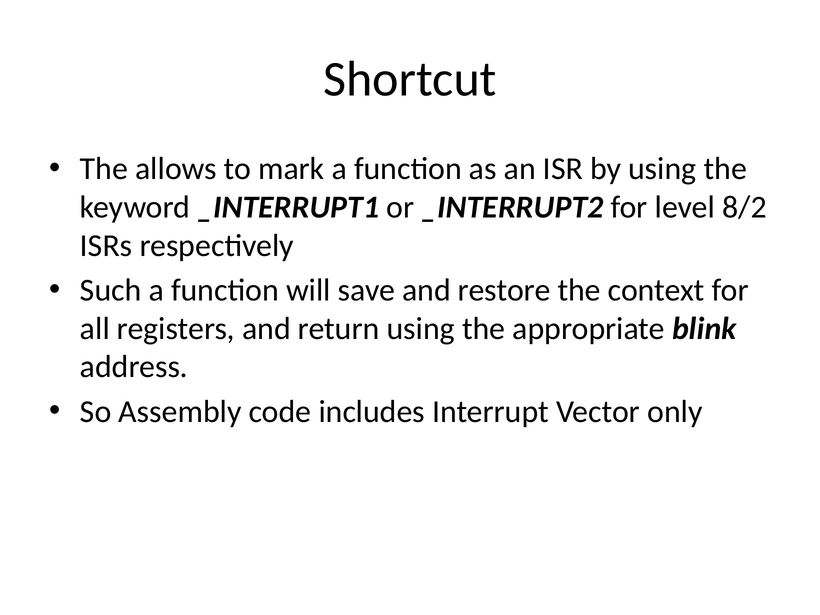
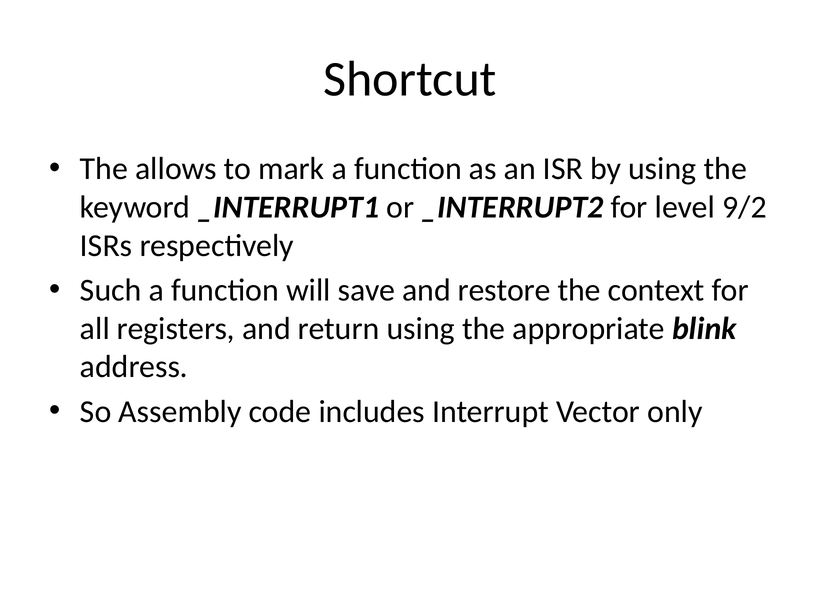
8/2: 8/2 -> 9/2 (744, 207)
